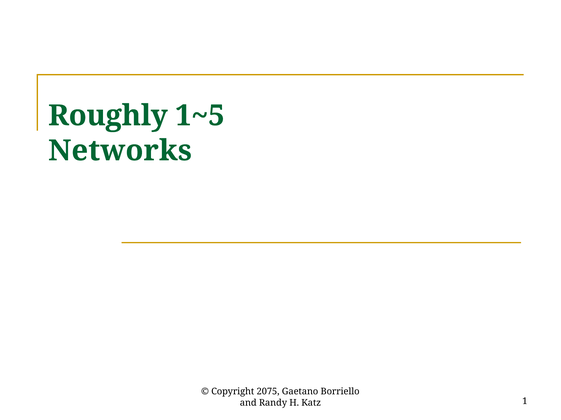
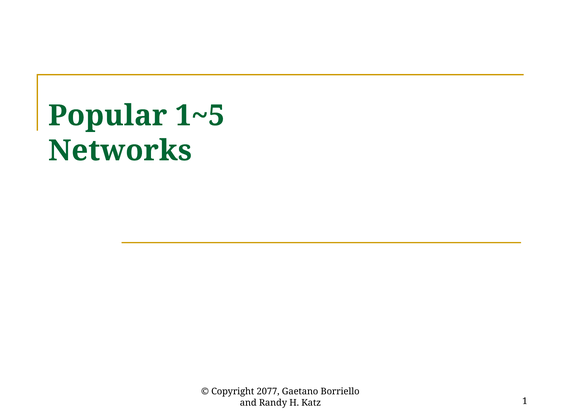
Roughly: Roughly -> Popular (108, 116)
2075: 2075 -> 2077 (268, 392)
